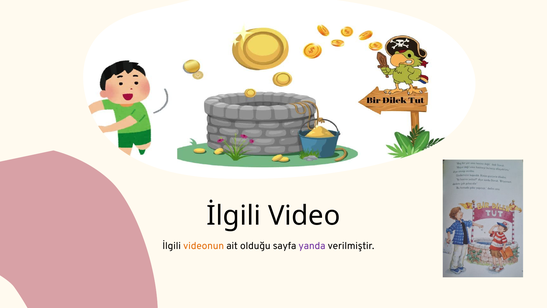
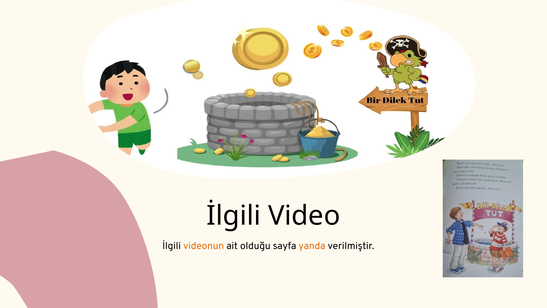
yanda colour: purple -> orange (312, 246)
